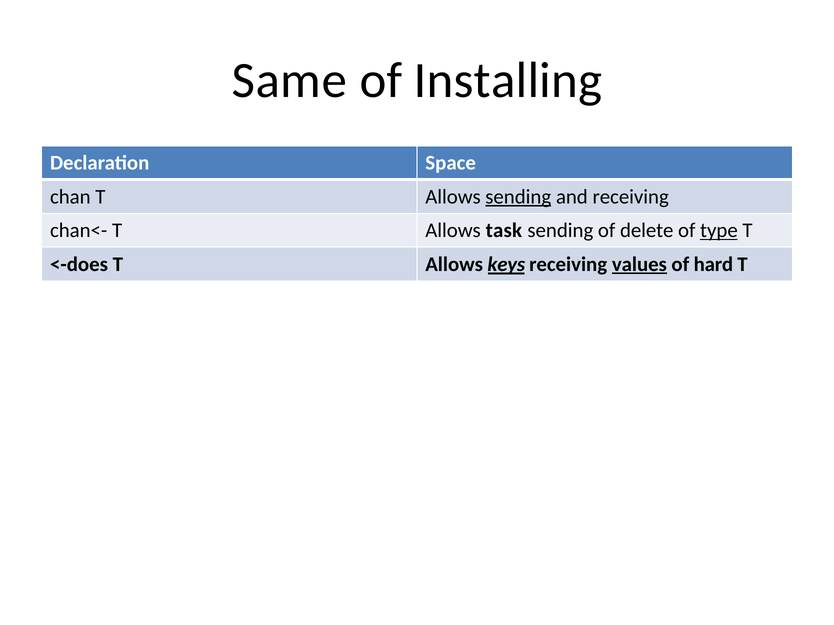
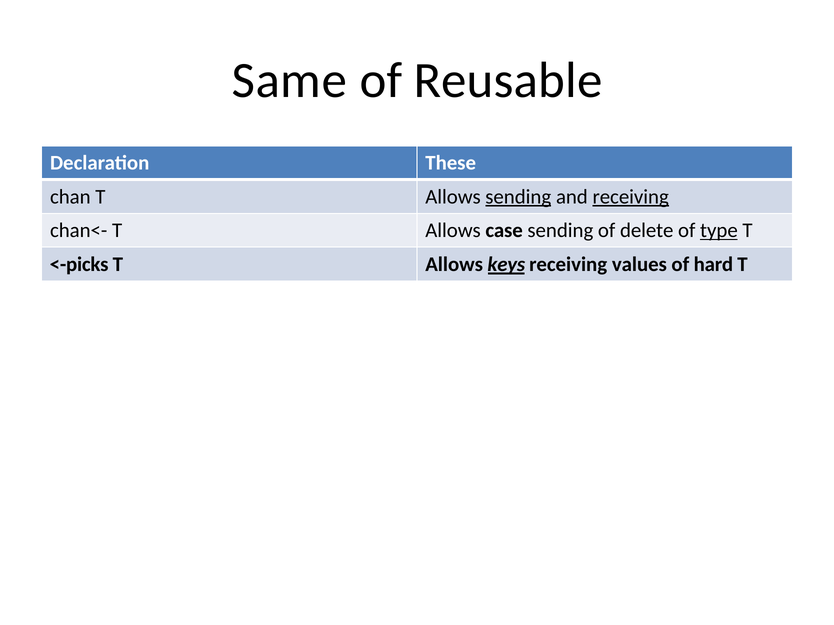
Installing: Installing -> Reusable (508, 81)
Space: Space -> These (451, 163)
receiving underline: none -> present (631, 197)
task: task -> case (504, 231)
<-does: <-does -> <-picks (79, 265)
values underline: present -> none (639, 265)
